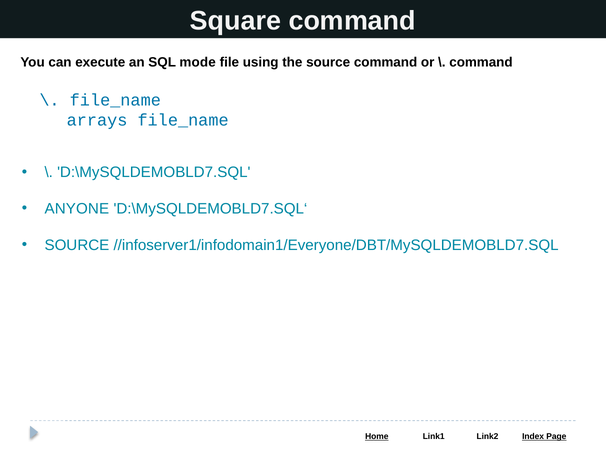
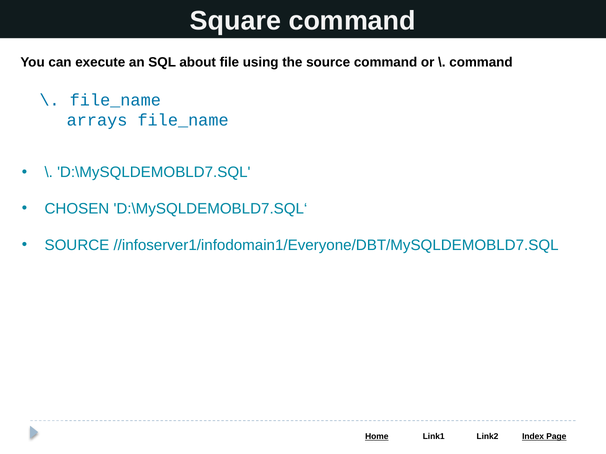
mode: mode -> about (198, 63)
ANYONE: ANYONE -> CHOSEN (77, 209)
